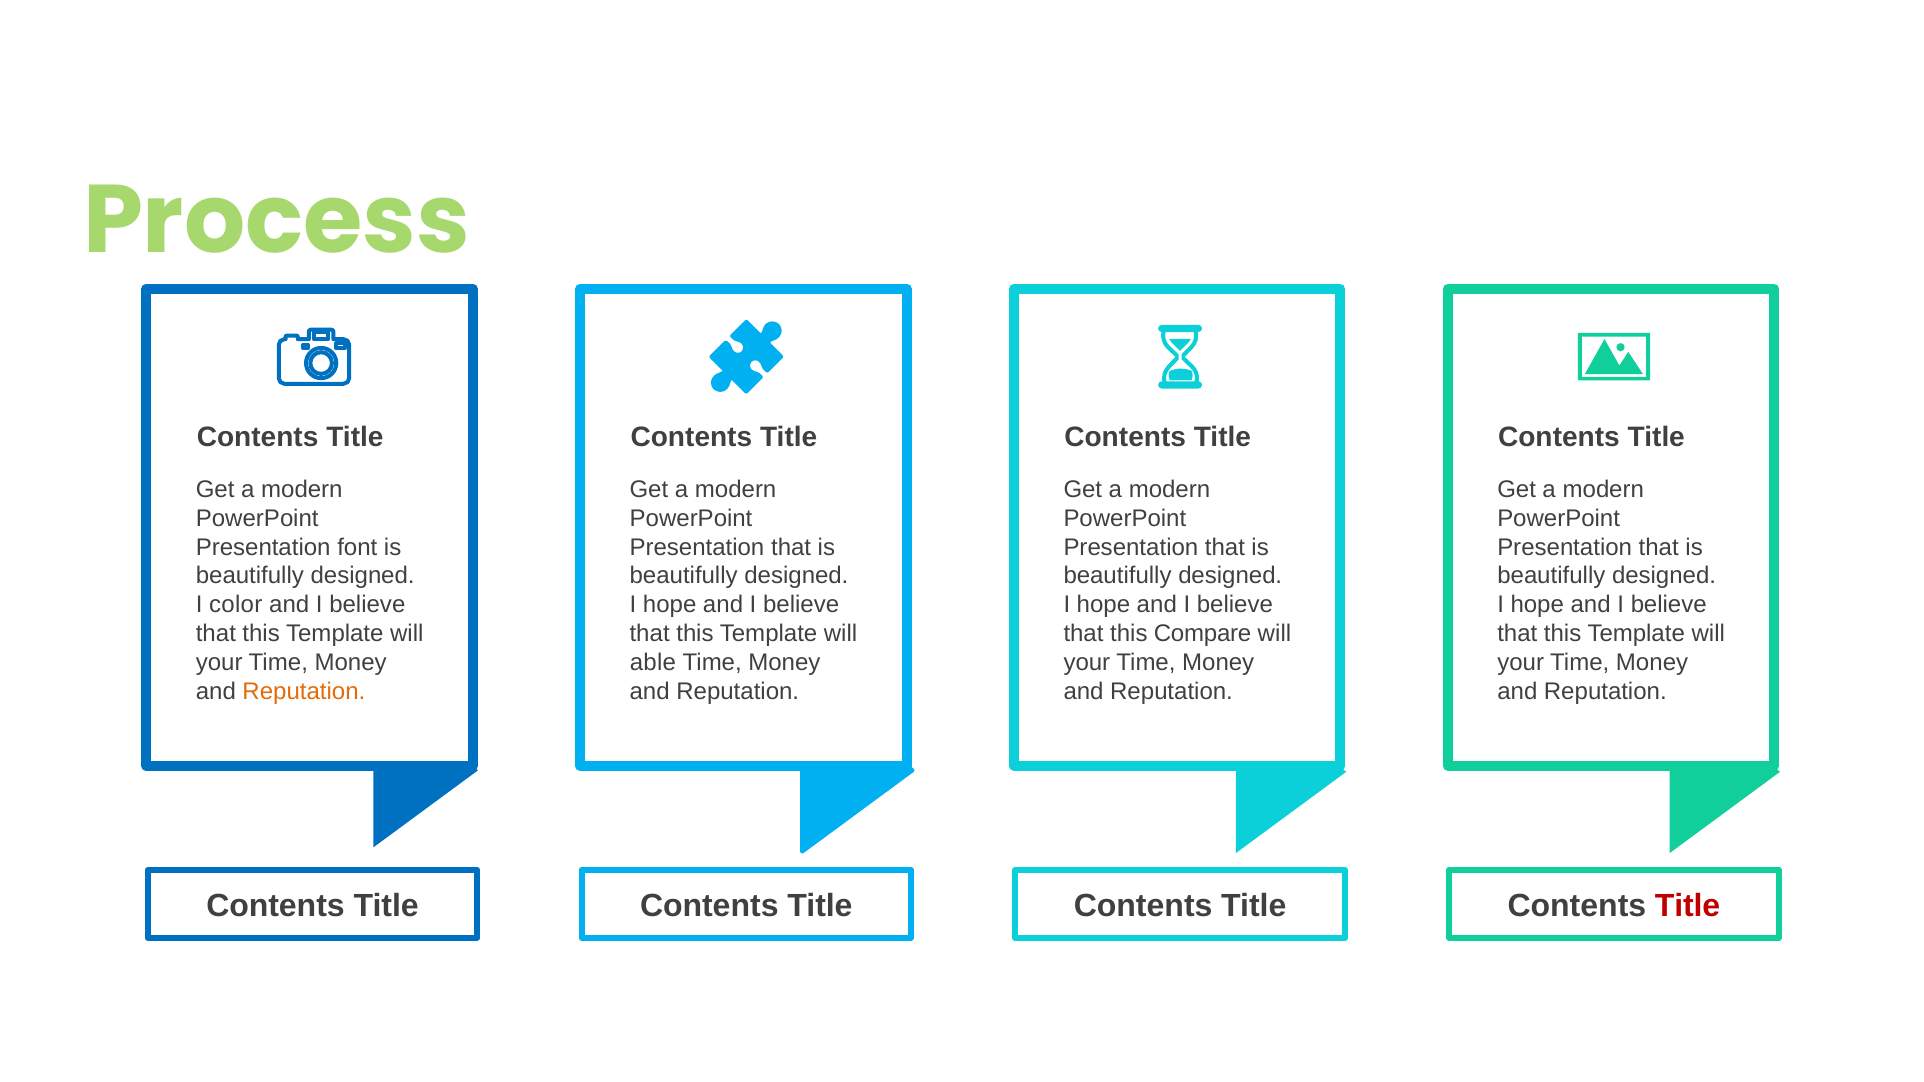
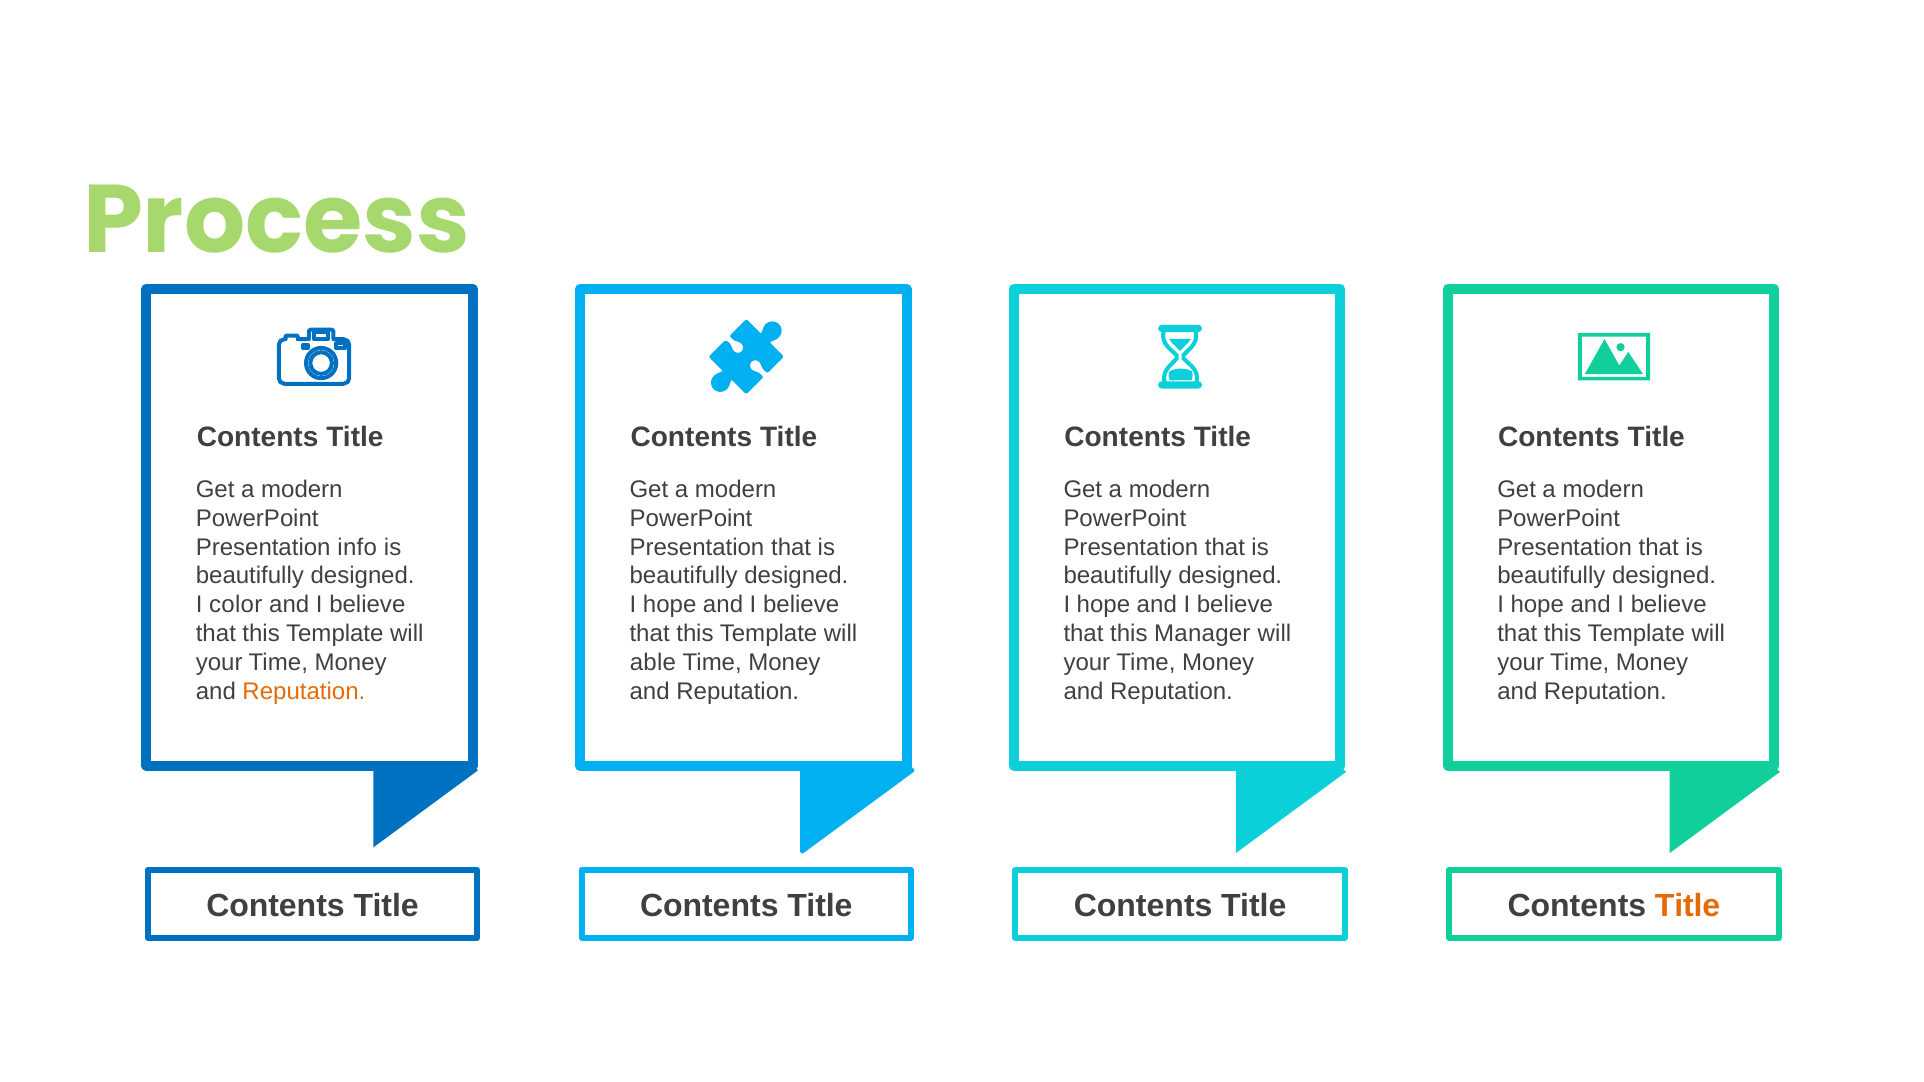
font: font -> info (357, 547)
Compare: Compare -> Manager (1202, 634)
Title colour: red -> orange (1688, 906)
